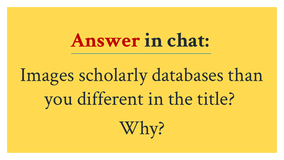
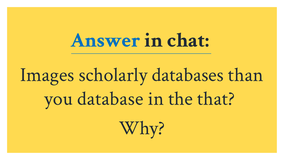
Answer colour: red -> blue (105, 40)
different: different -> database (110, 98)
title: title -> that (216, 98)
